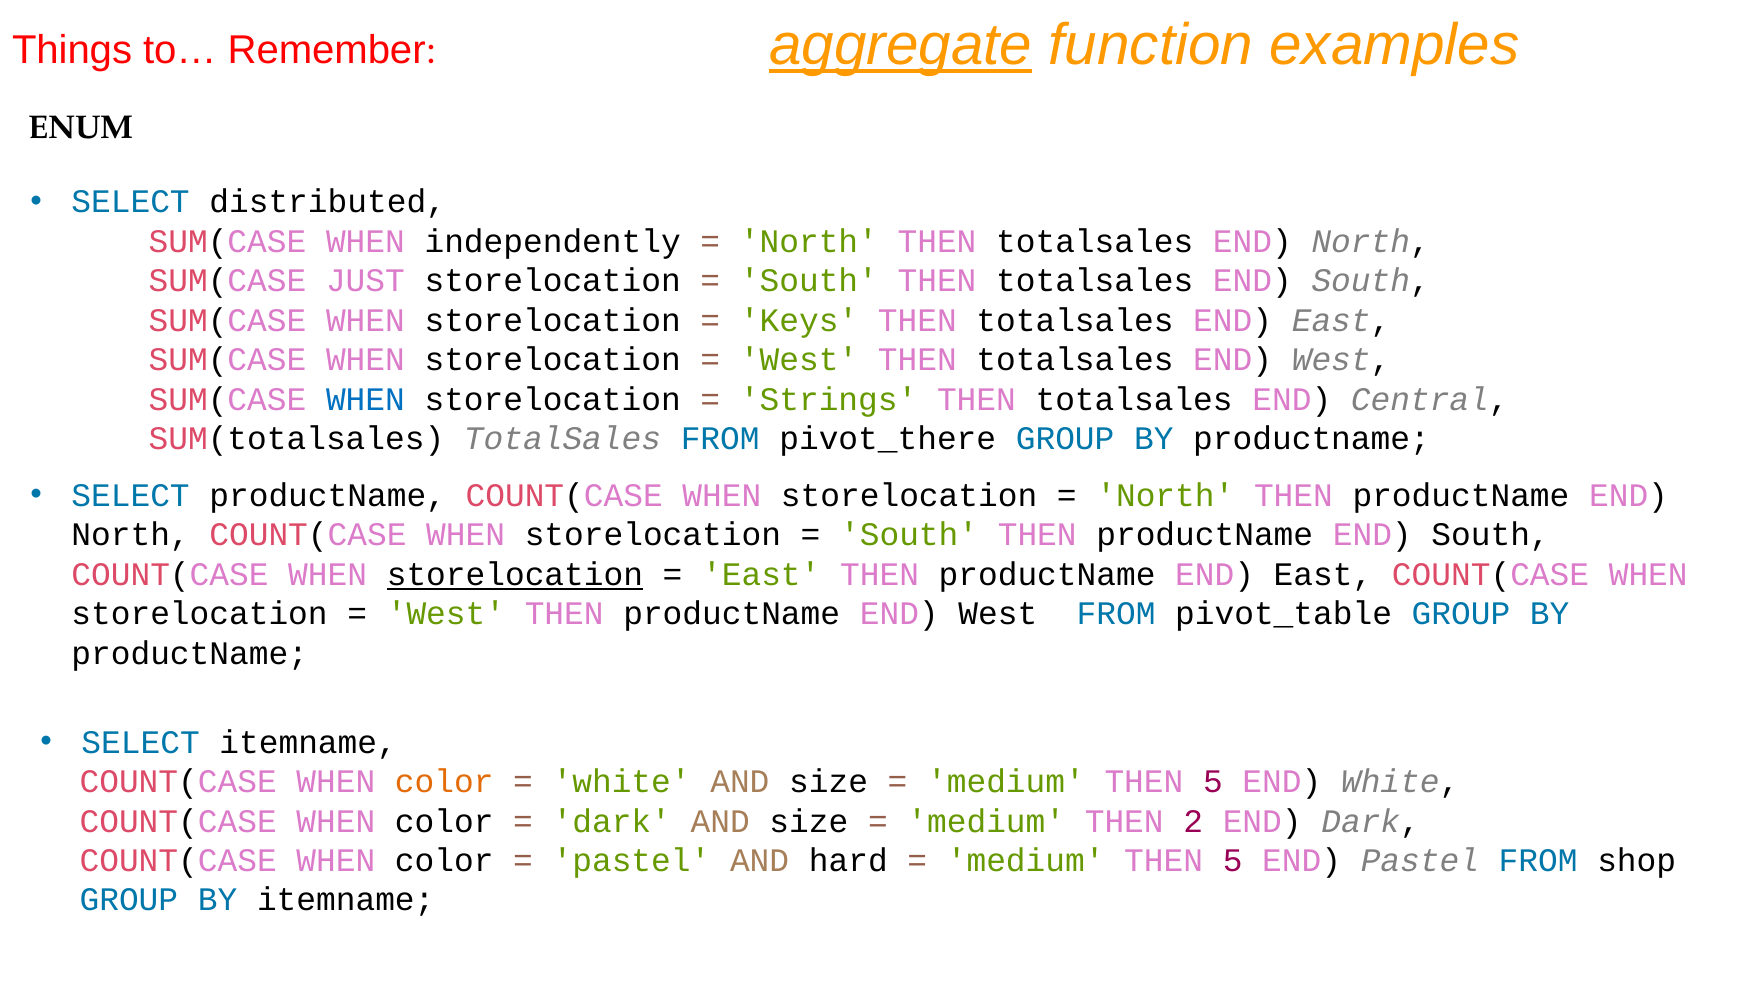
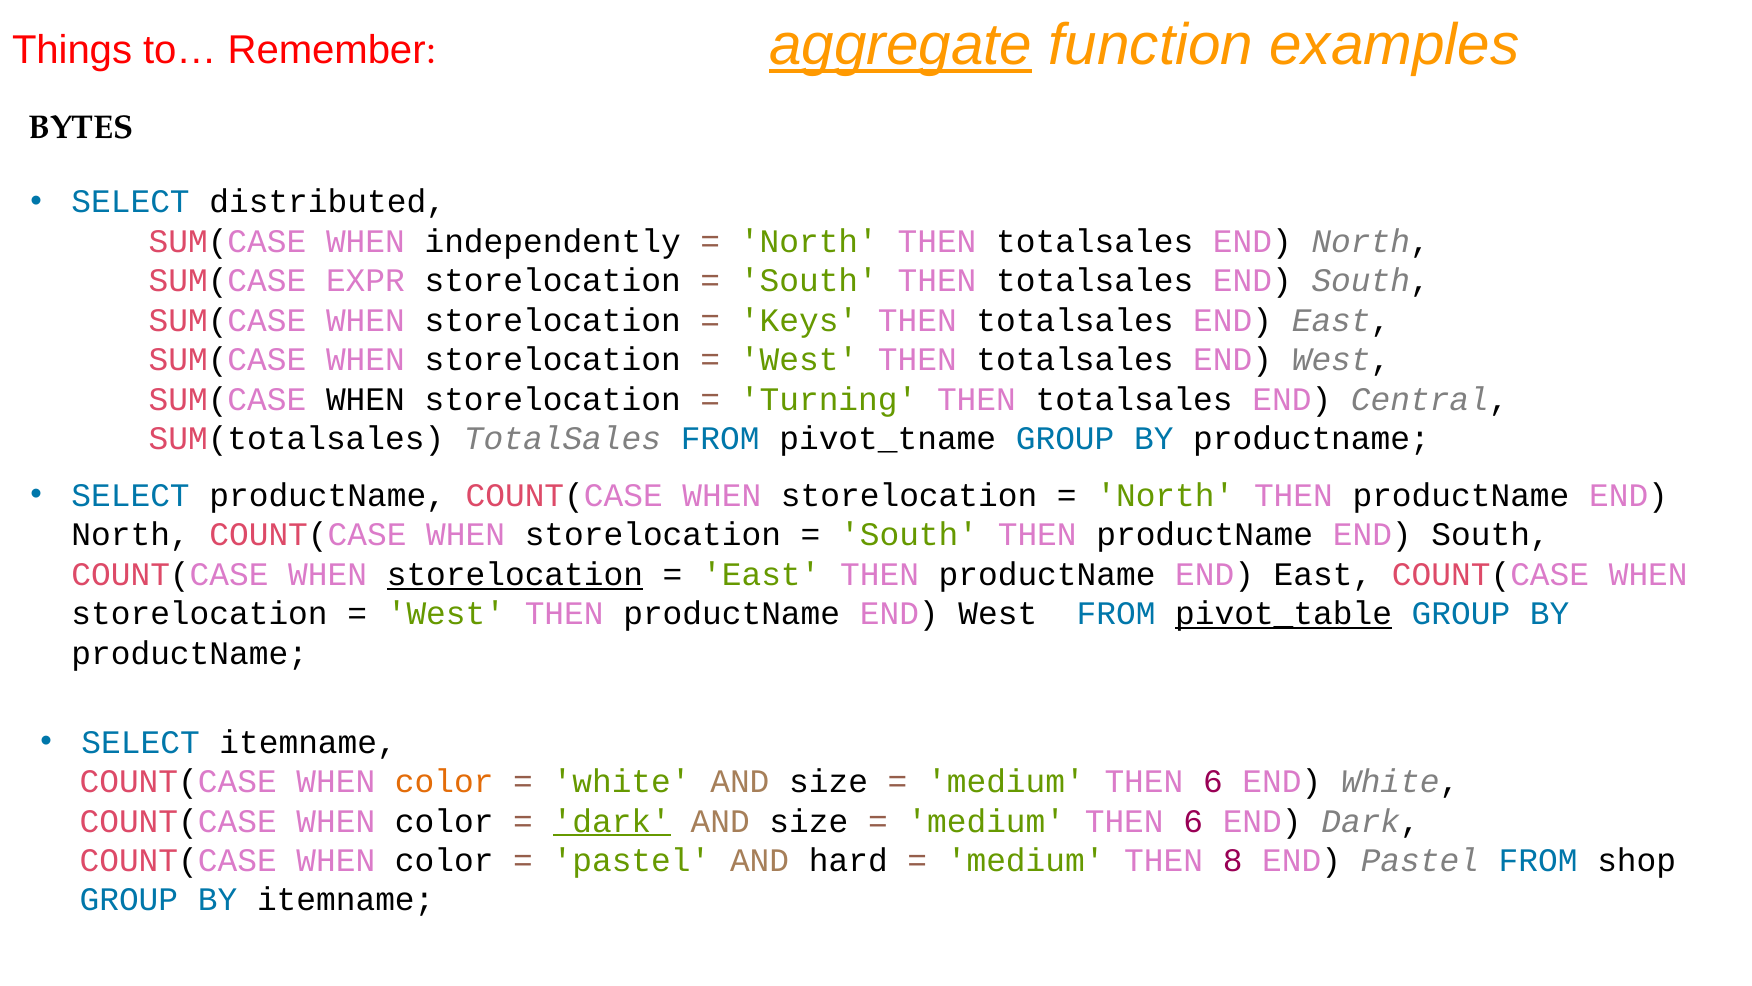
ENUM: ENUM -> BYTES (81, 128)
JUST: JUST -> EXPR (365, 281)
WHEN colour: blue -> black (365, 399)
Strings: Strings -> Turning (829, 399)
pivot_there: pivot_there -> pivot_tname (888, 438)
pivot_table underline: none -> present (1284, 614)
5: 5 -> 6 (1213, 781)
dark underline: none -> present (612, 821)
2: 2 -> 6 (1193, 821)
5: 5 -> 8 (1233, 860)
